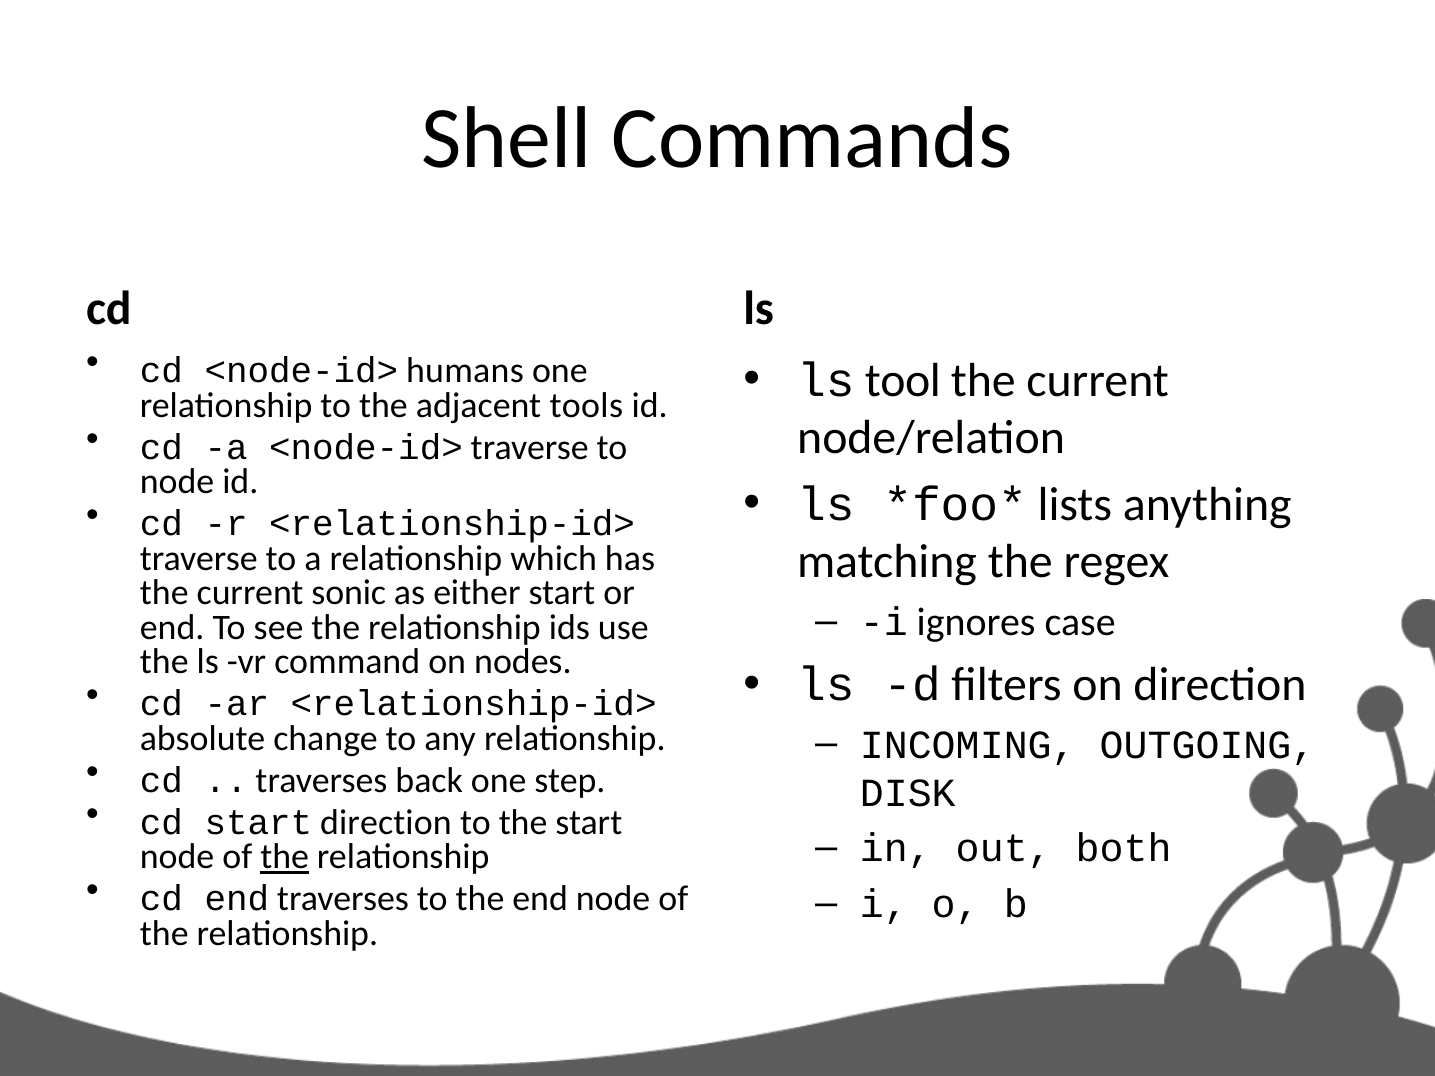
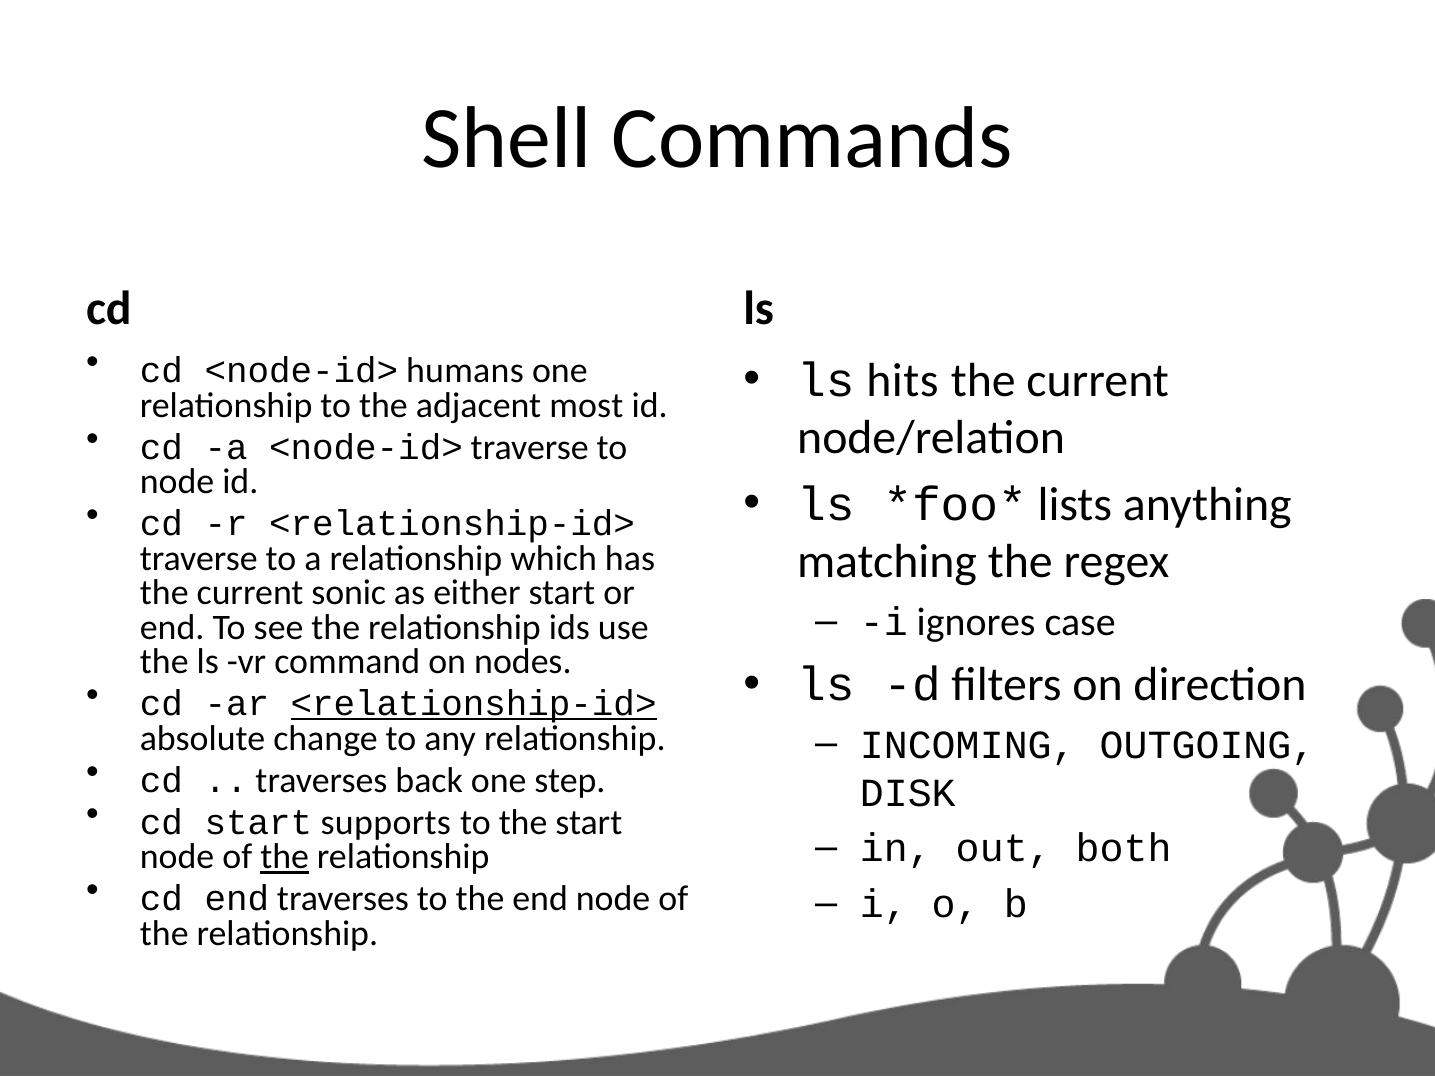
tool: tool -> hits (902, 381)
tools: tools -> most (586, 406)
<relationship-id> underline: none -> present (474, 704)
start direction: direction -> supports (386, 823)
